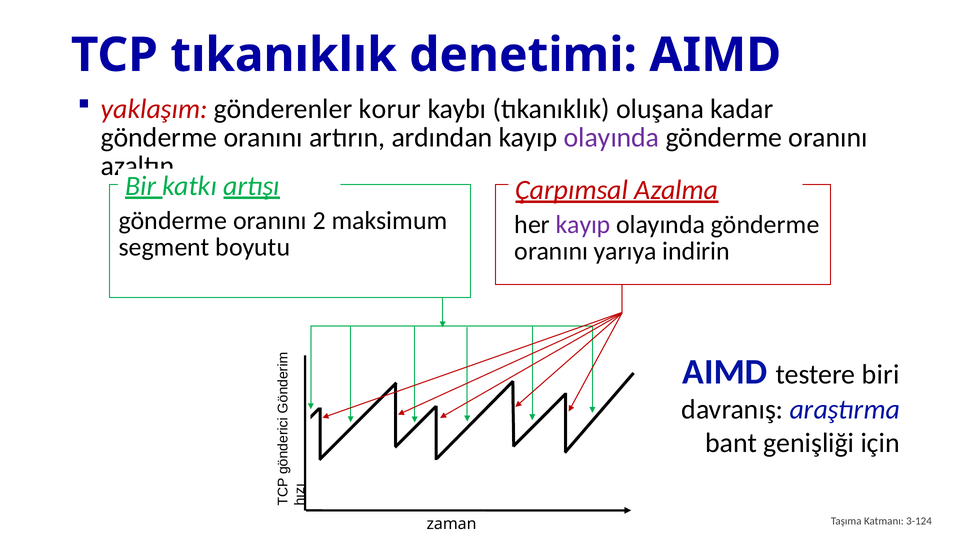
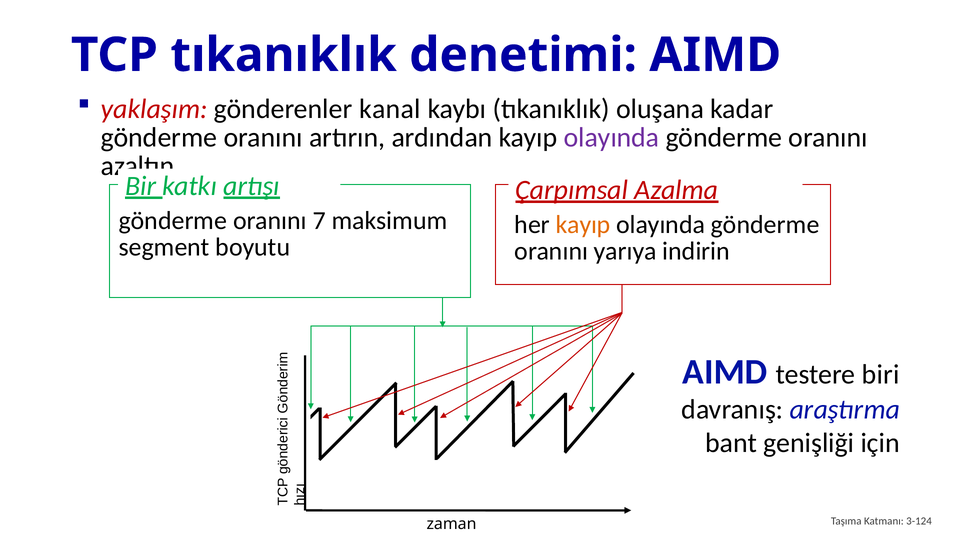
korur: korur -> kanal (390, 109)
2: 2 -> 7 (319, 220)
kayıp colour: purple -> orange (583, 224)
